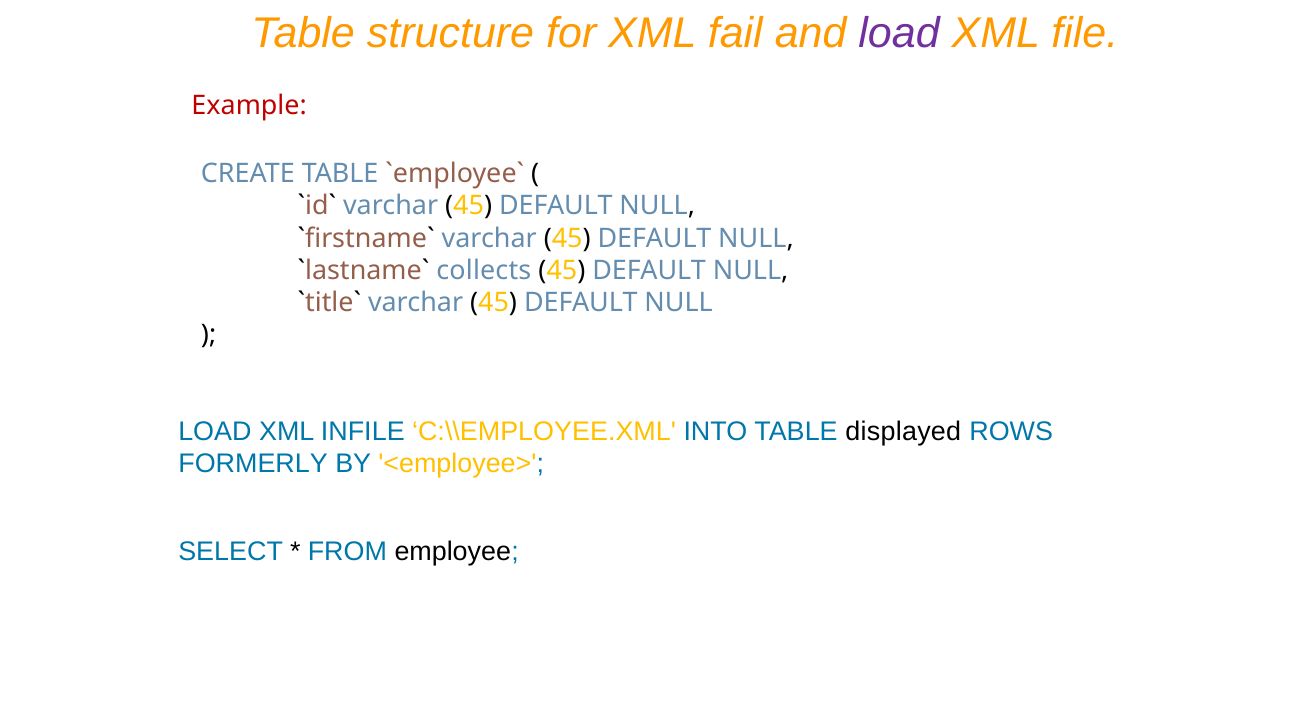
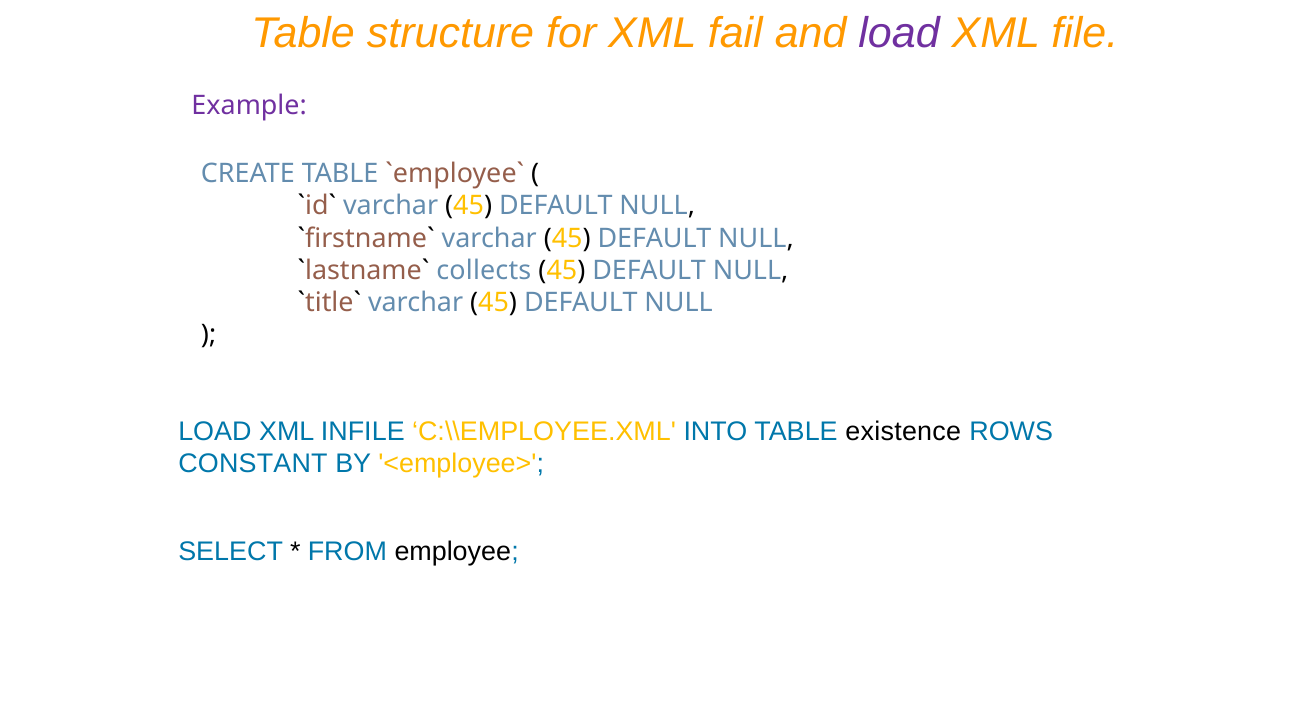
Example colour: red -> purple (249, 106)
displayed: displayed -> existence (903, 432)
FORMERLY: FORMERLY -> CONSTANT (253, 464)
